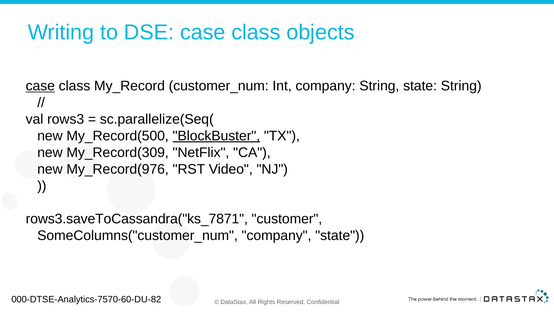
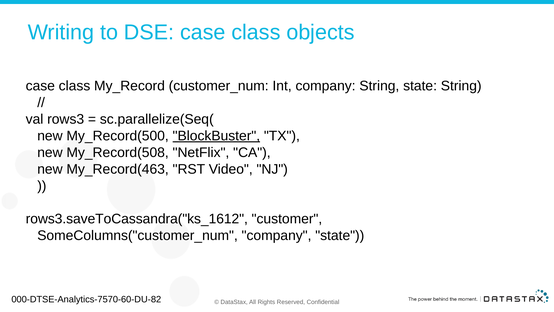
case underline: present -> none (40, 86)
My_Record(309: My_Record(309 -> My_Record(508 (118, 152)
My_Record(976: My_Record(976 -> My_Record(463 (118, 169)
rows3.saveToCassandra("ks_7871: rows3.saveToCassandra("ks_7871 -> rows3.saveToCassandra("ks_1612 (137, 219)
